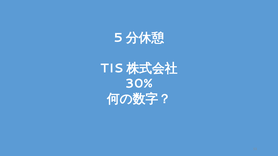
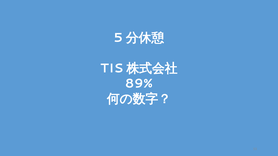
30%: 30% -> 89% (139, 84)
